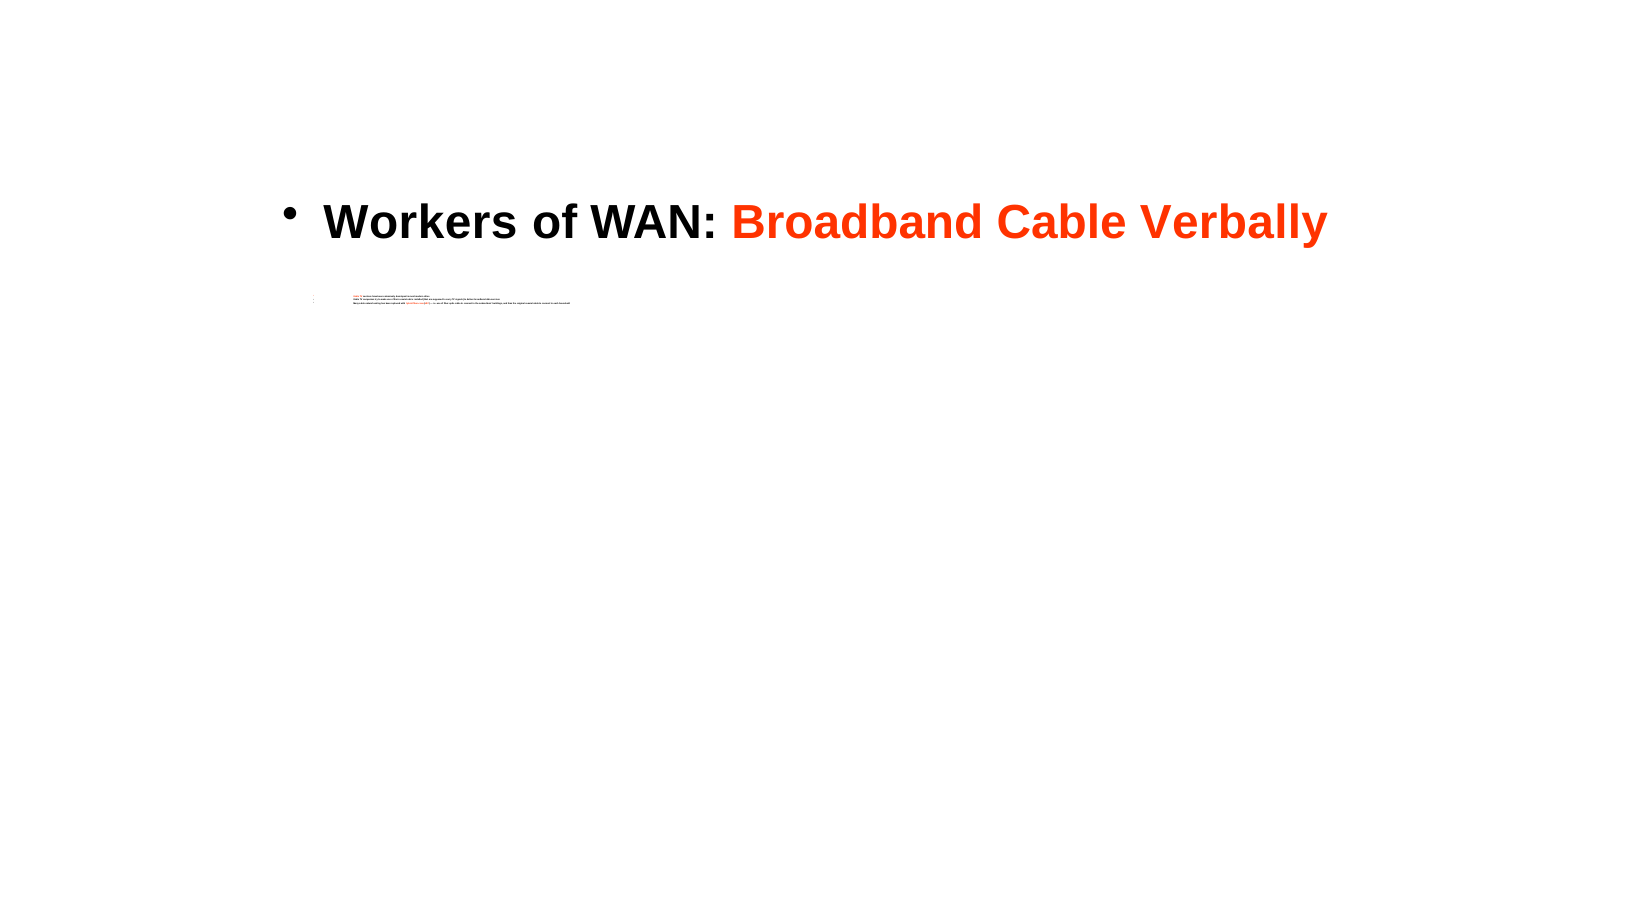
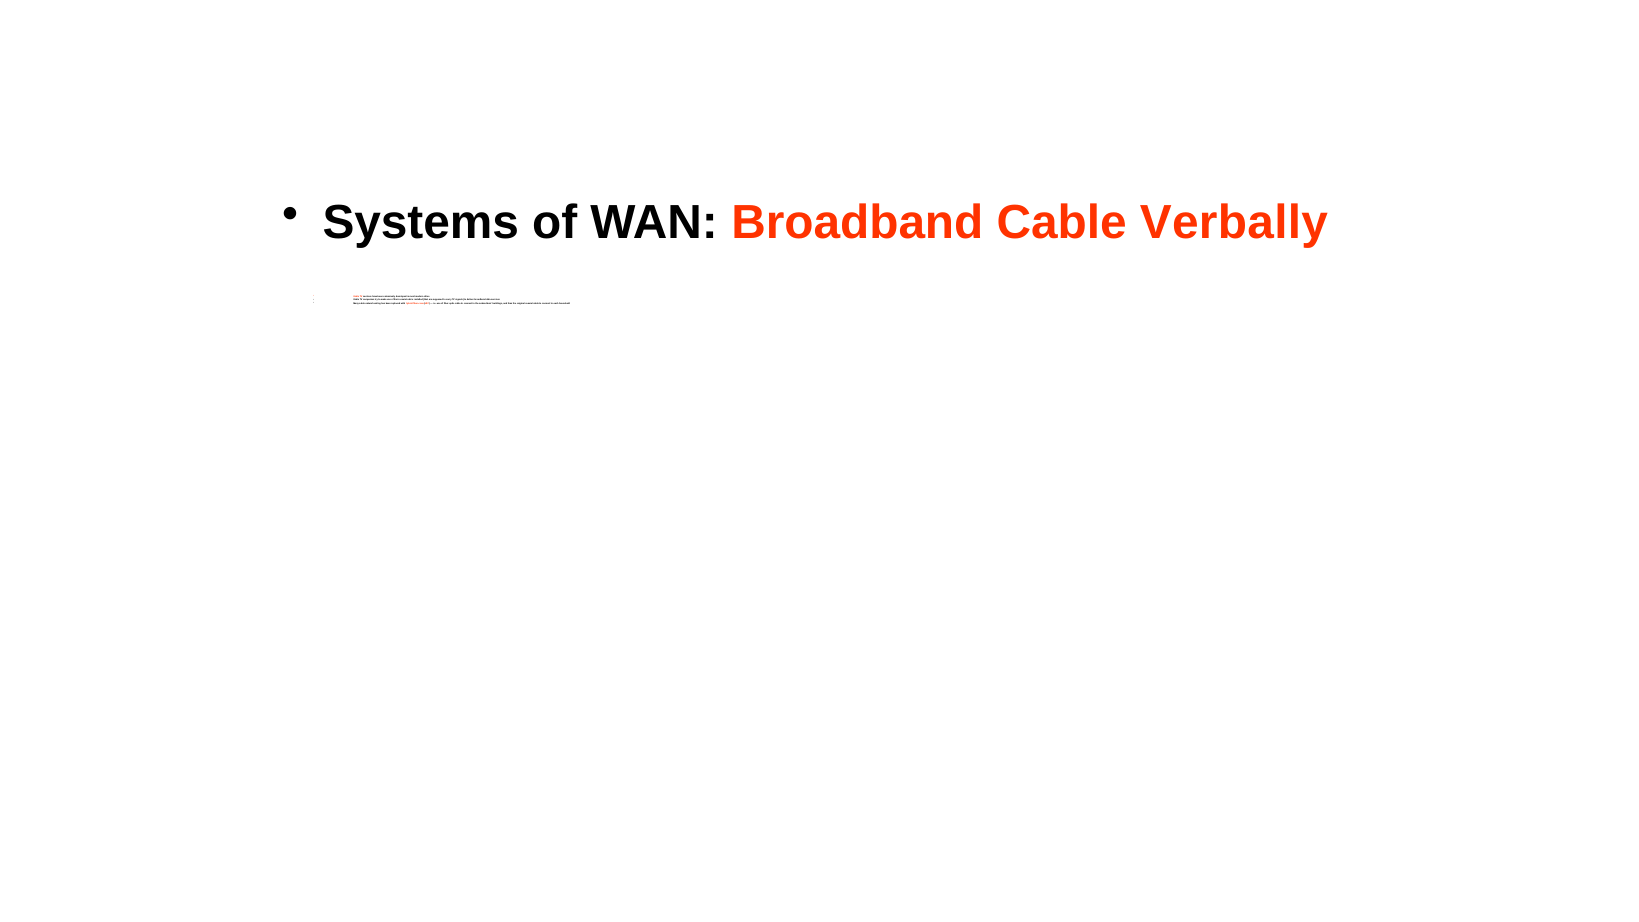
Workers: Workers -> Systems (421, 223)
